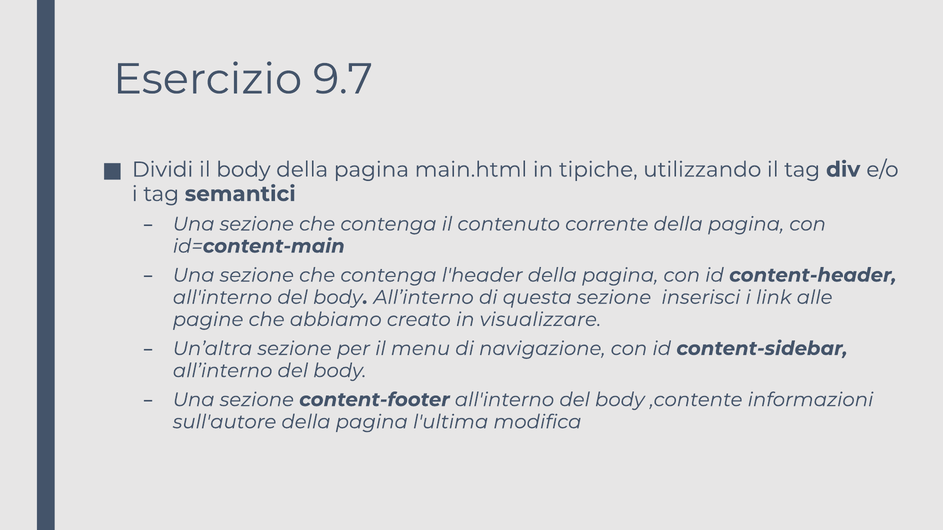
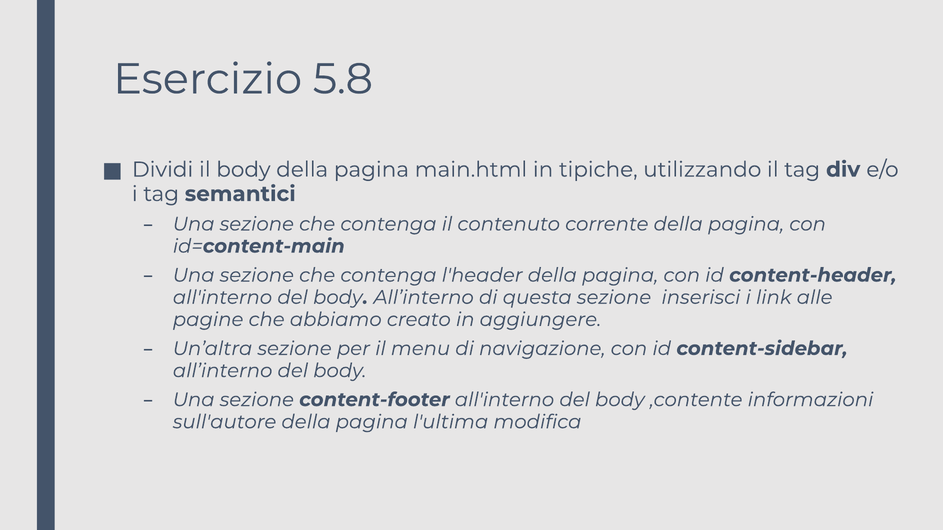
9.7: 9.7 -> 5.8 (343, 79)
visualizzare: visualizzare -> aggiungere (540, 320)
